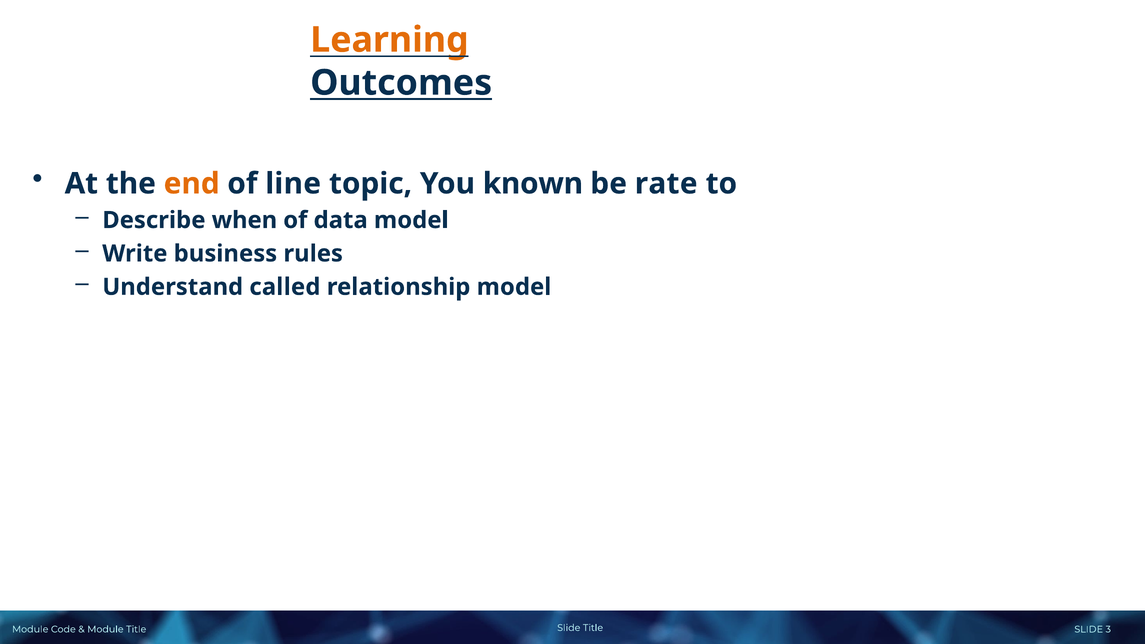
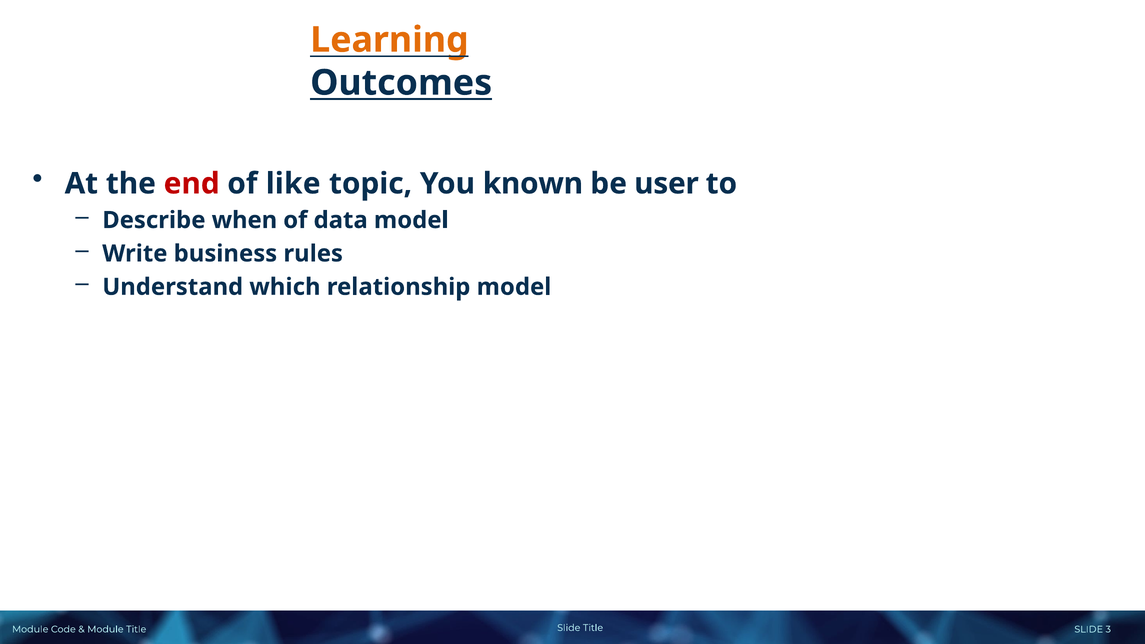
end colour: orange -> red (192, 184)
line: line -> like (293, 184)
rate: rate -> user (666, 184)
called: called -> which (285, 287)
